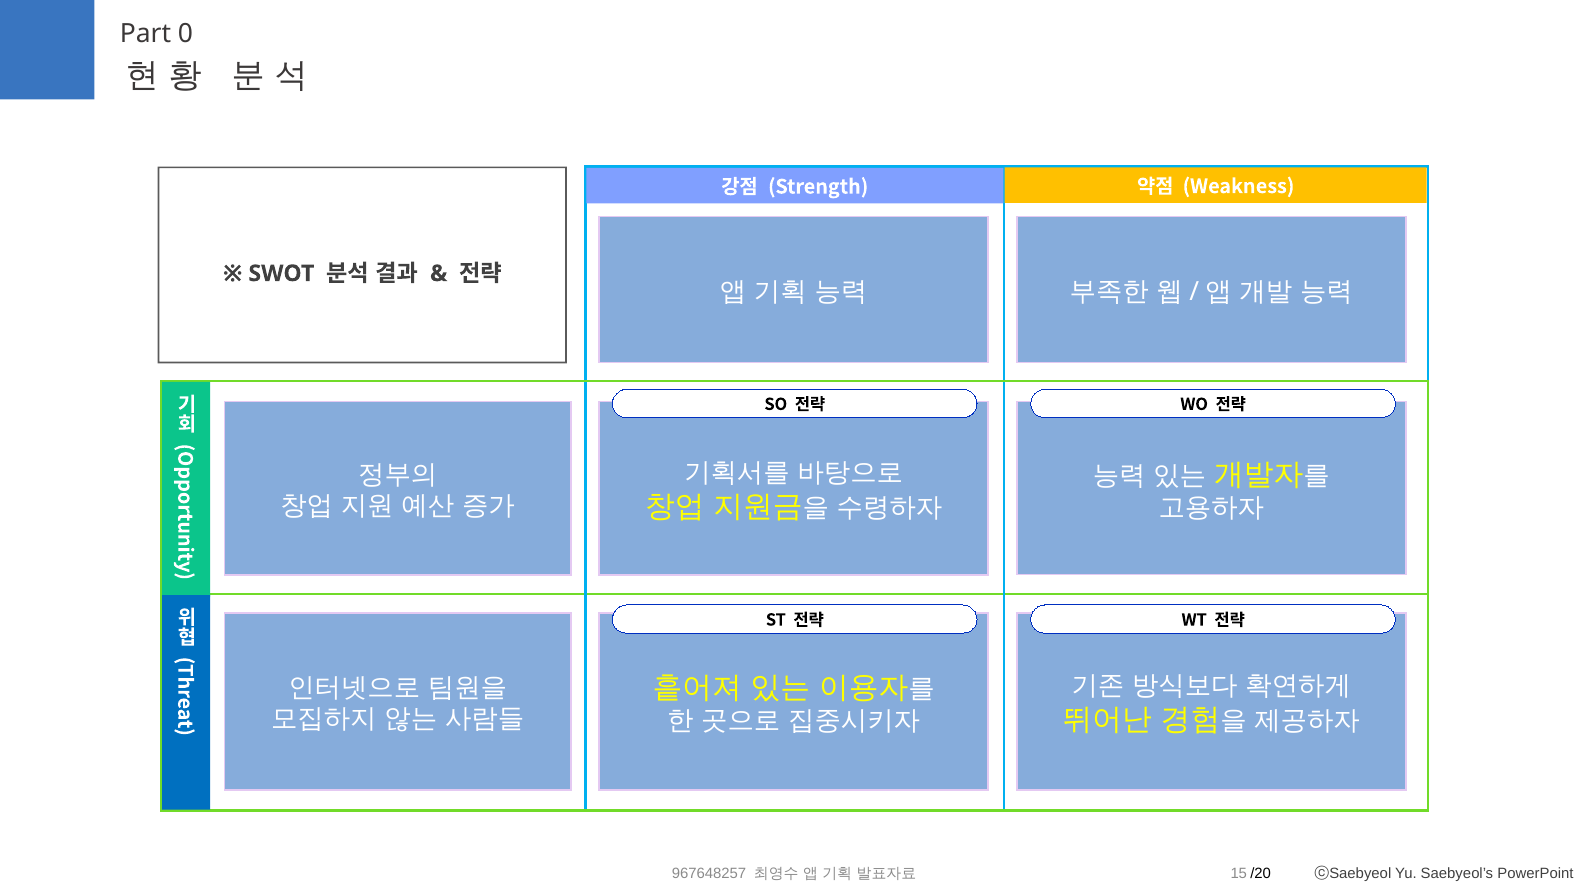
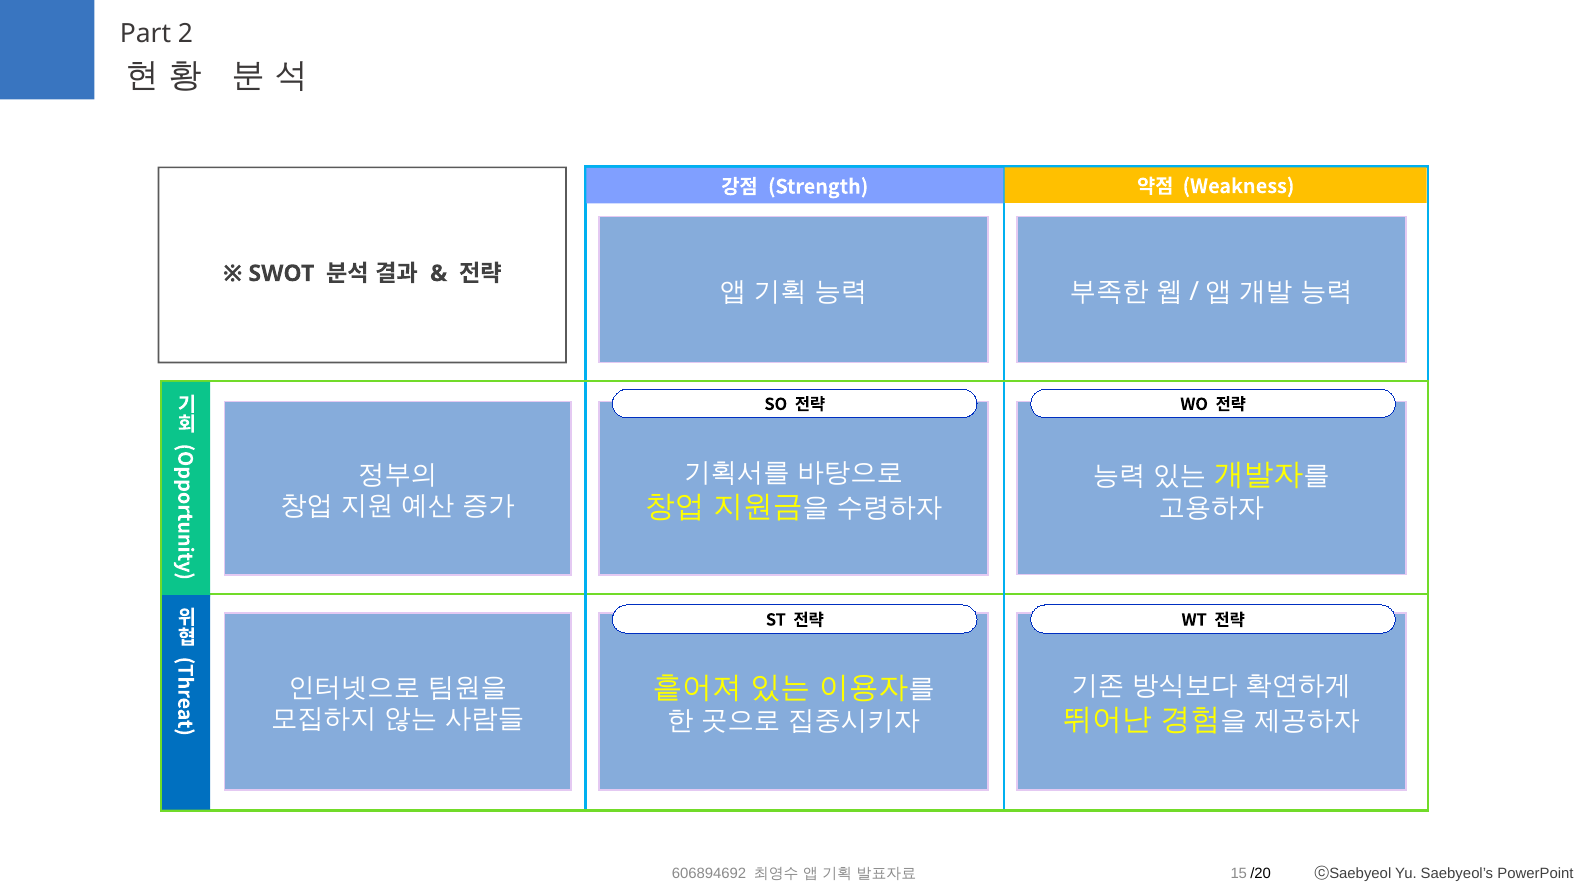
0: 0 -> 2 (185, 34)
967648257: 967648257 -> 606894692 (709, 874)
